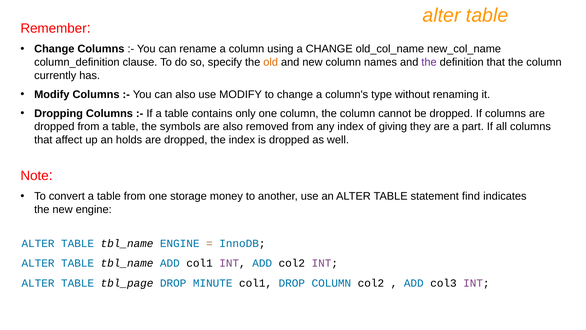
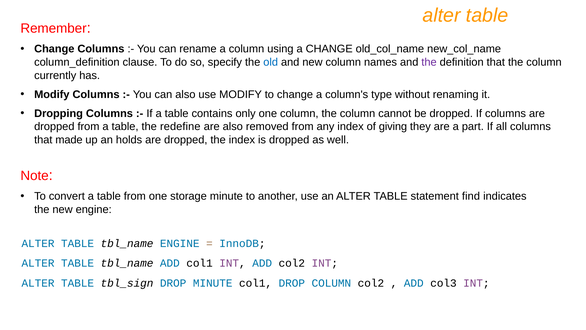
old colour: orange -> blue (271, 62)
symbols: symbols -> redefine (180, 127)
affect: affect -> made (69, 140)
storage money: money -> minute (226, 196)
tbl_page: tbl_page -> tbl_sign (127, 283)
